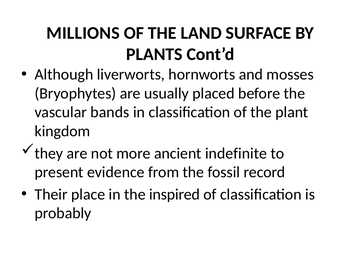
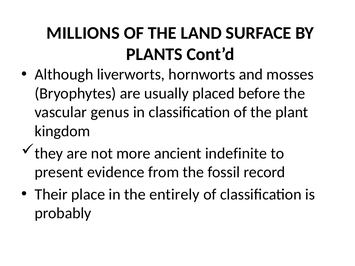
bands: bands -> genus (110, 112)
inspired: inspired -> entirely (174, 195)
